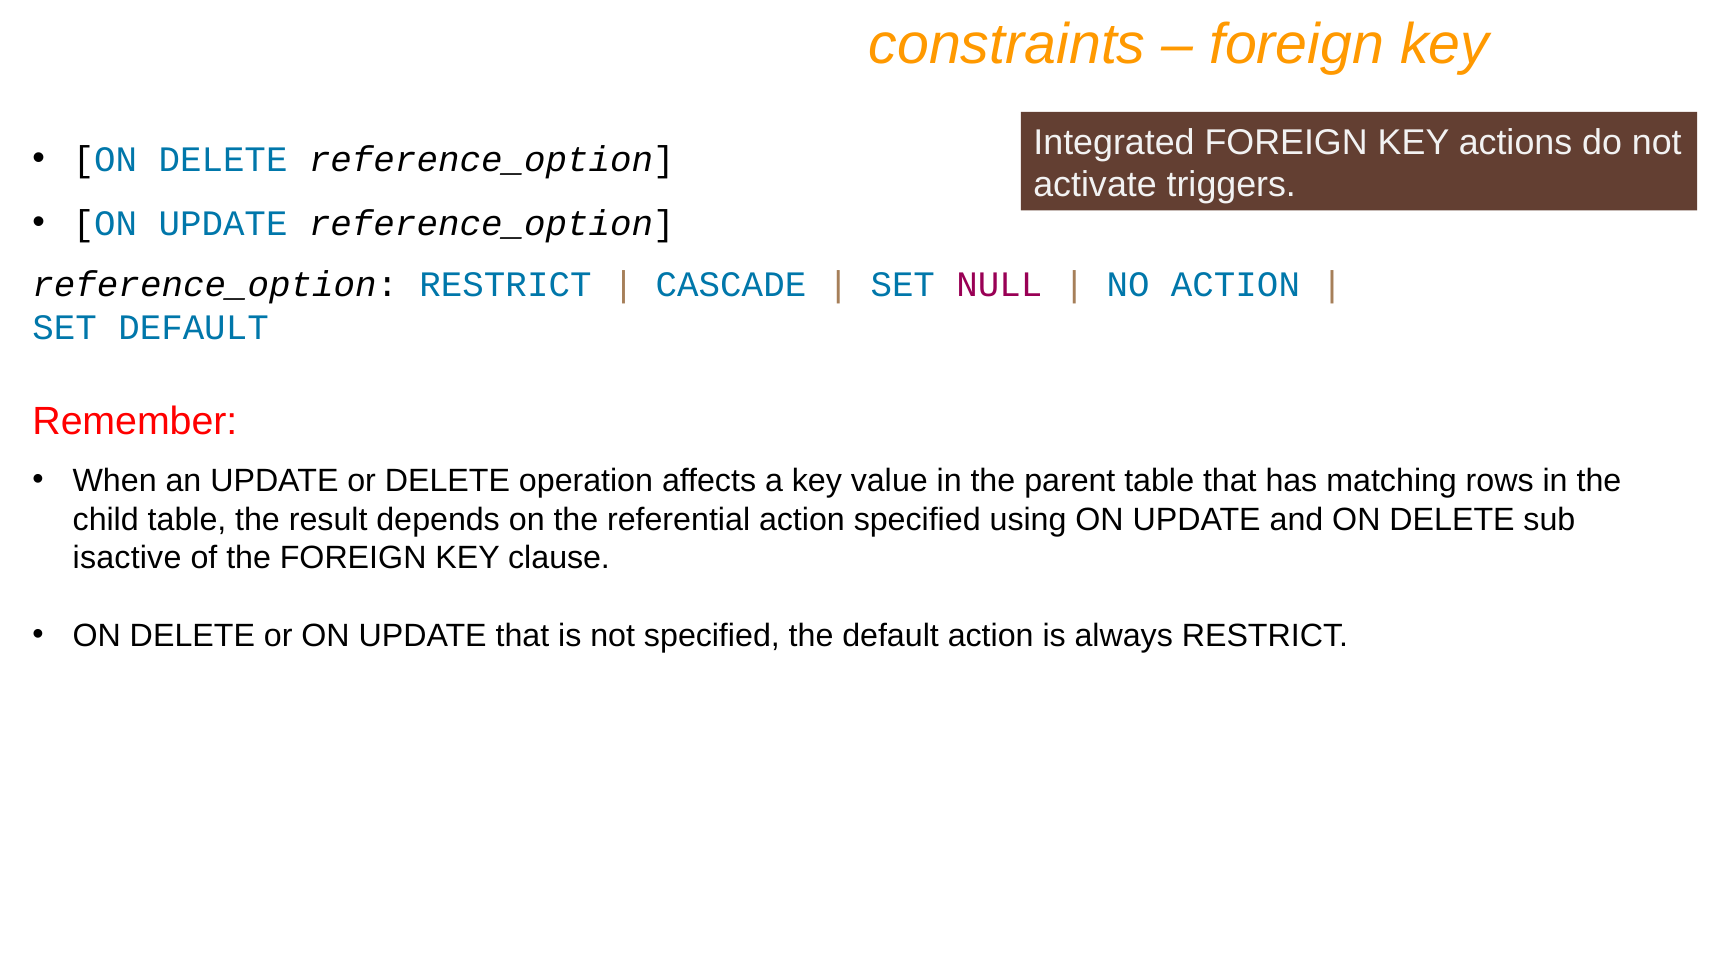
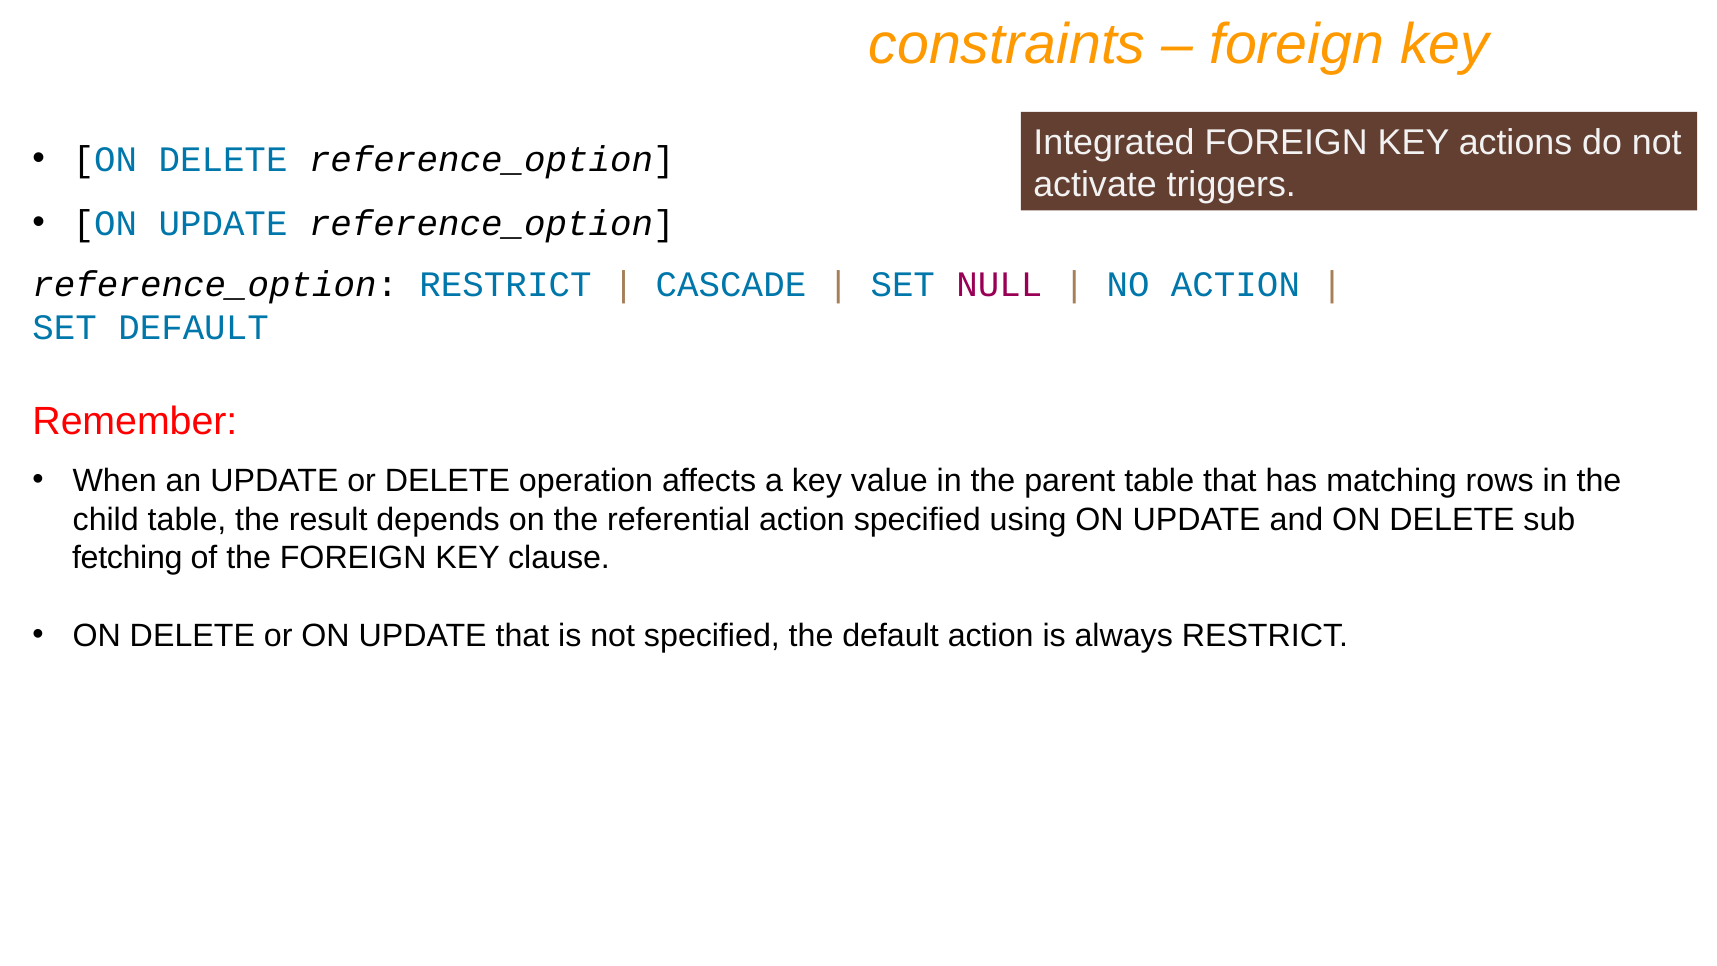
isactive: isactive -> fetching (127, 558)
